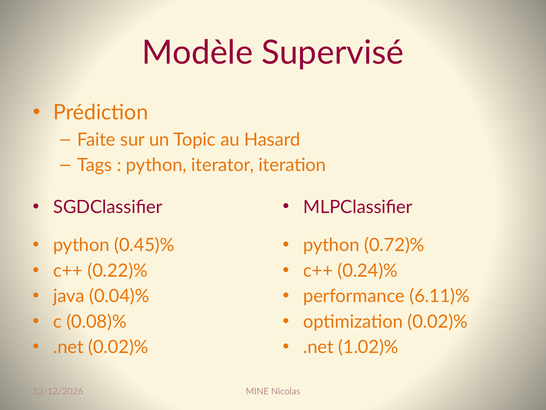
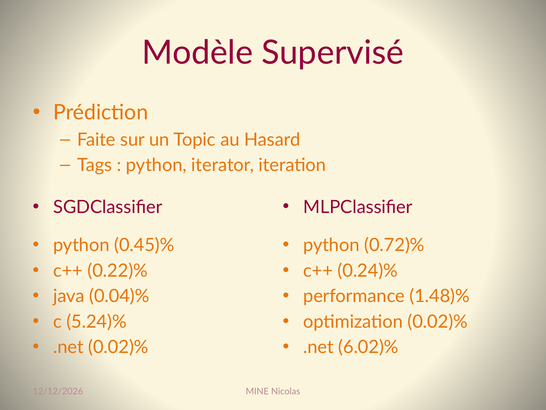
6.11)%: 6.11)% -> 1.48)% (440, 296)
0.08)%: 0.08)% -> 5.24)% (97, 321)
1.02)%: 1.02)% -> 6.02)% (368, 347)
